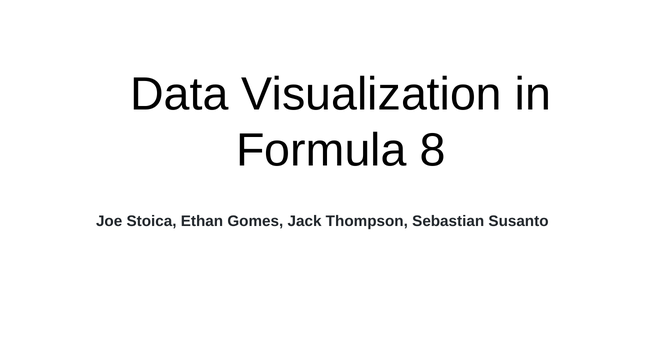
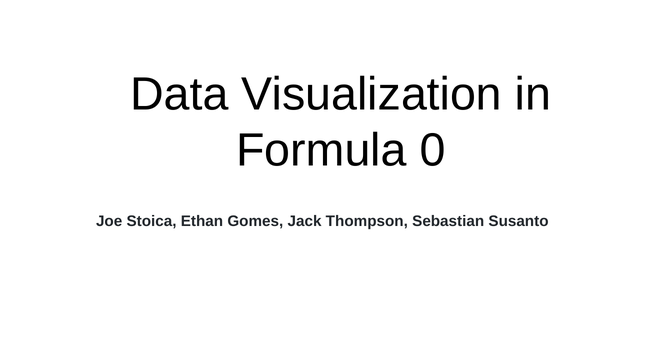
8: 8 -> 0 (432, 150)
